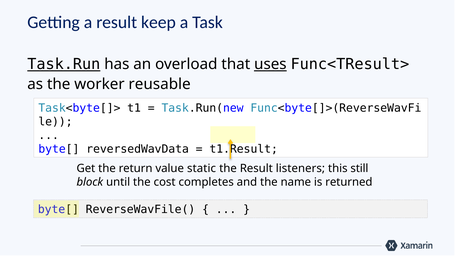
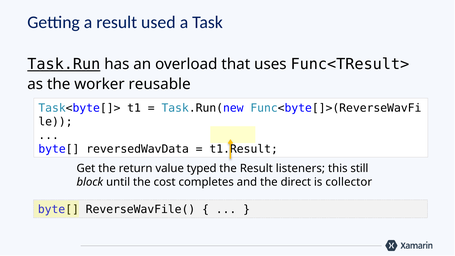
keep: keep -> used (158, 22)
uses underline: present -> none (270, 64)
static: static -> typed (202, 168)
name: name -> direct (296, 182)
returned: returned -> collector (349, 182)
